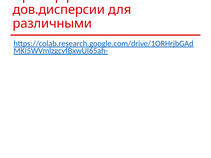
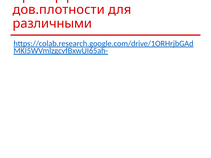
дов.дисперсии: дов.дисперсии -> дов.плотности (59, 10)
